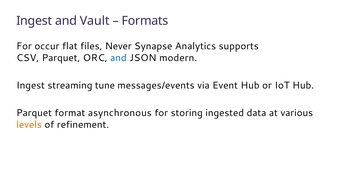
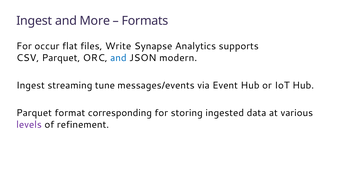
Vault: Vault -> More (95, 21)
Never: Never -> Write (118, 46)
asynchronous: asynchronous -> corresponding (120, 113)
levels colour: orange -> purple (29, 125)
